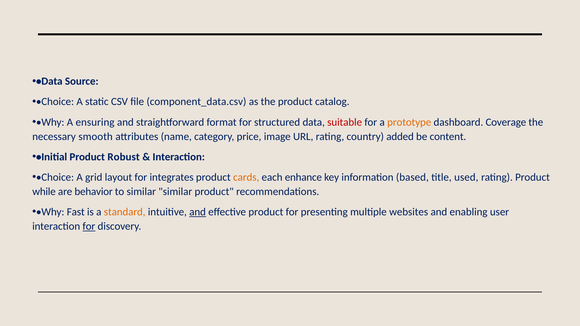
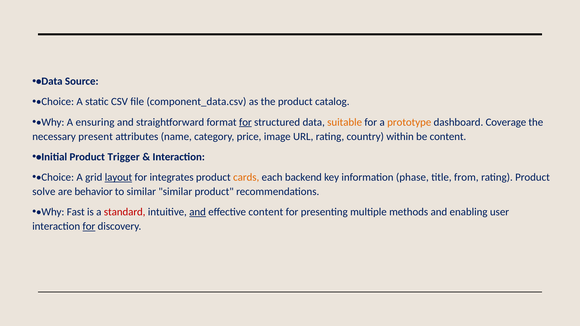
for underline: none -> present (245, 122)
suitable colour: red -> orange (345, 122)
smooth: smooth -> present (96, 137)
added: added -> within (400, 137)
Robust: Robust -> Trigger (124, 157)
layout underline: none -> present (118, 177)
enhance: enhance -> backend (303, 177)
based: based -> phase (412, 177)
used: used -> from (466, 177)
while: while -> solve (44, 192)
standard colour: orange -> red (125, 212)
effective product: product -> content (266, 212)
websites: websites -> methods (409, 212)
